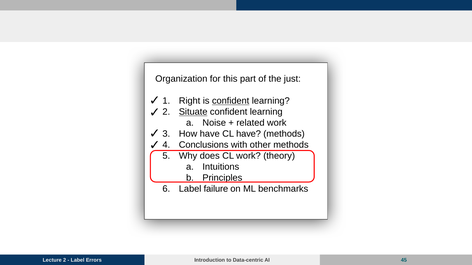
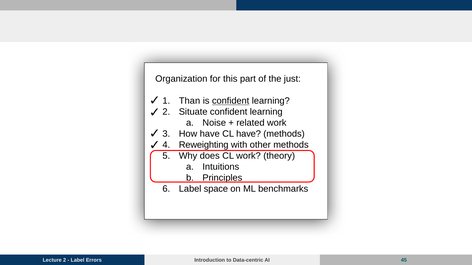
Right: Right -> Than (190, 101)
Situate underline: present -> none (193, 112)
Conclusions: Conclusions -> Reweighting (204, 145)
failure: failure -> space (216, 189)
